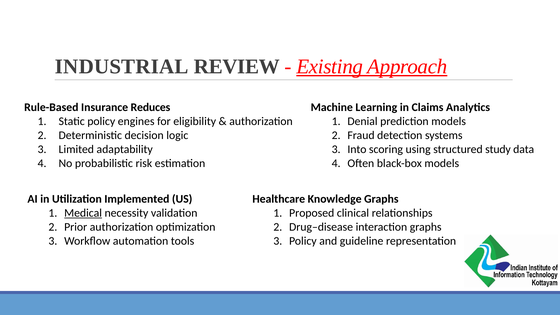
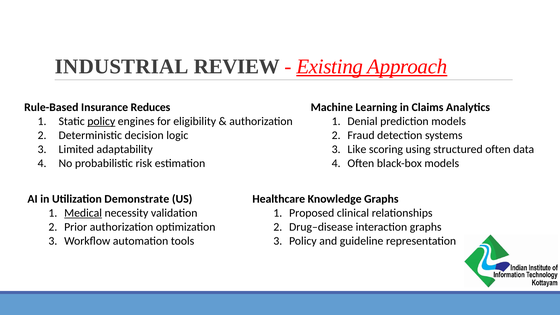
policy underline: none -> present (101, 121)
Into: Into -> Like (357, 149)
structured study: study -> often (498, 149)
Implemented: Implemented -> Demonstrate (137, 199)
